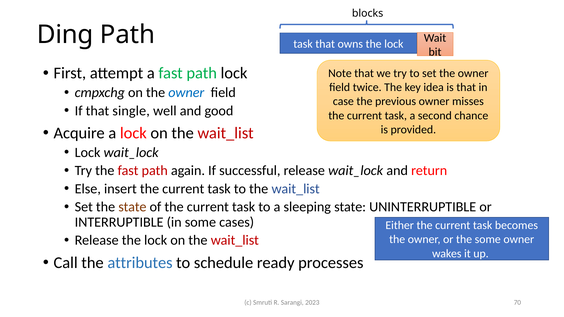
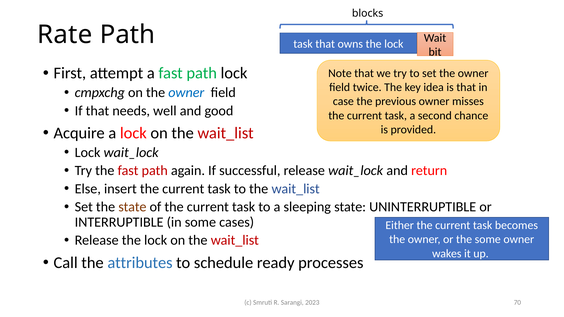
Ding: Ding -> Rate (65, 35)
single: single -> needs (131, 111)
